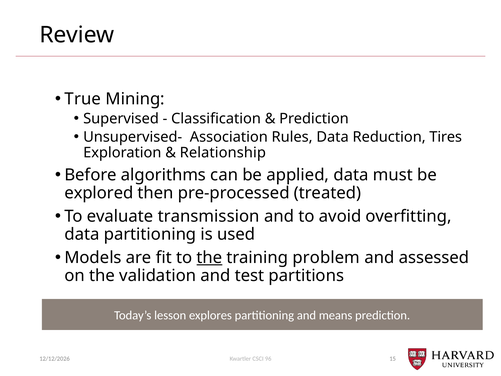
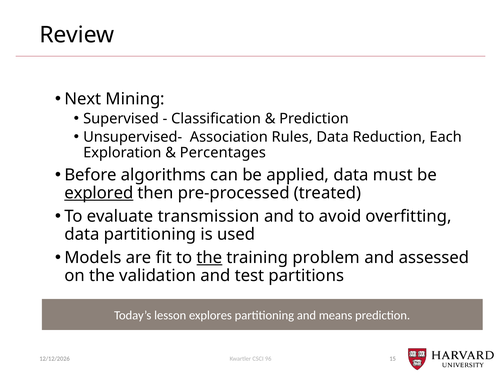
True: True -> Next (83, 99)
Tires: Tires -> Each (446, 137)
Relationship: Relationship -> Percentages (223, 153)
explored underline: none -> present (99, 193)
